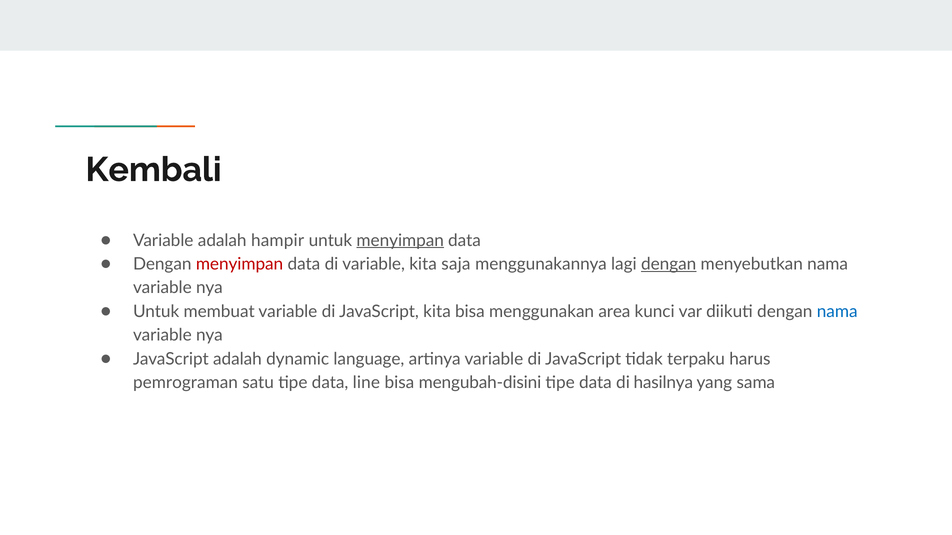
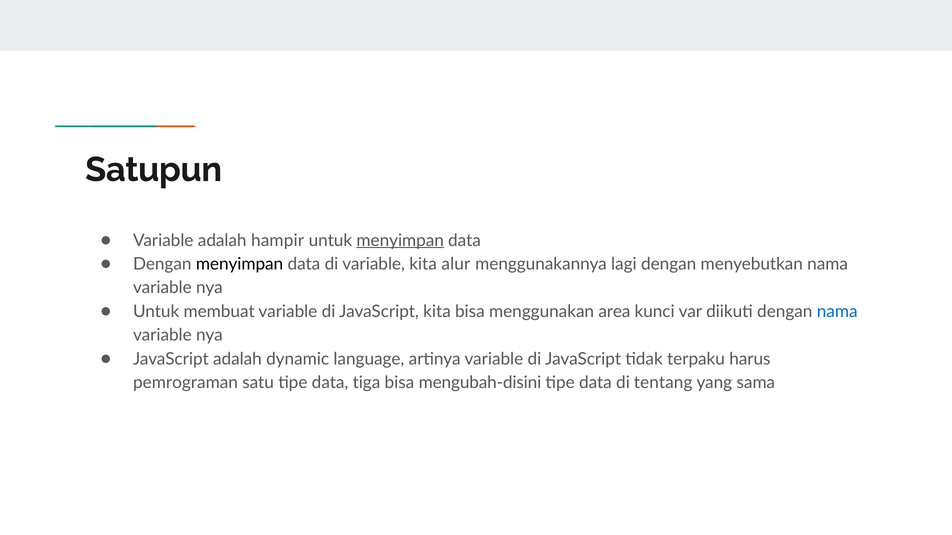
Kembali: Kembali -> Satupun (154, 170)
menyimpan colour: red -> black (240, 264)
saja: saja -> alur (456, 264)
dengan underline: present -> none (669, 264)
line: line -> tiga (366, 383)
hasilnya: hasilnya -> tentang (663, 383)
